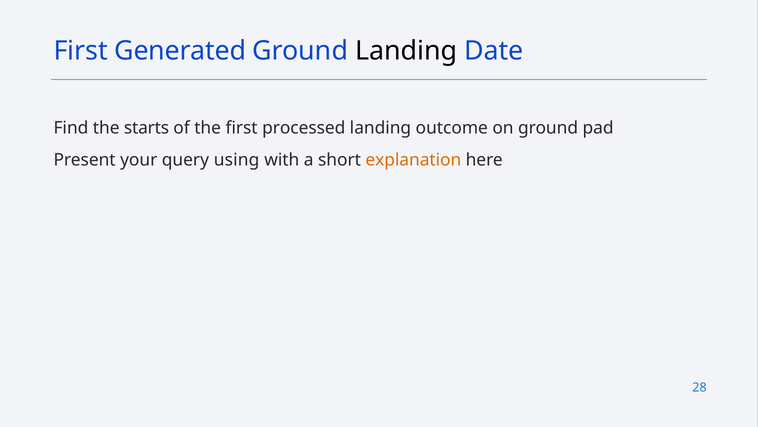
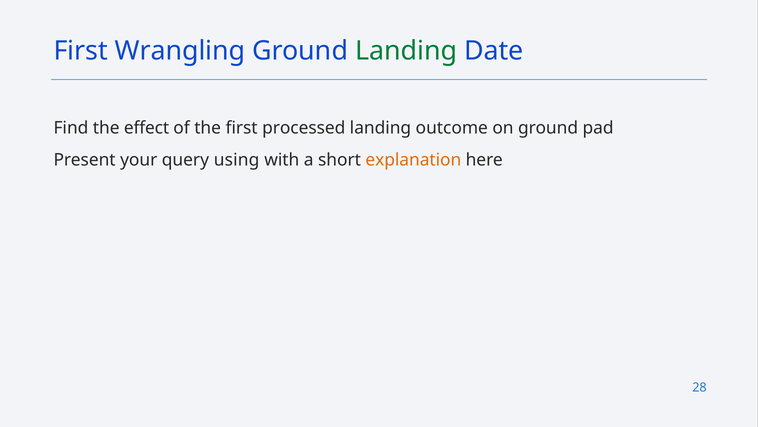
Generated: Generated -> Wrangling (180, 51)
Landing colour: black -> green (406, 51)
starts: starts -> effect (147, 128)
